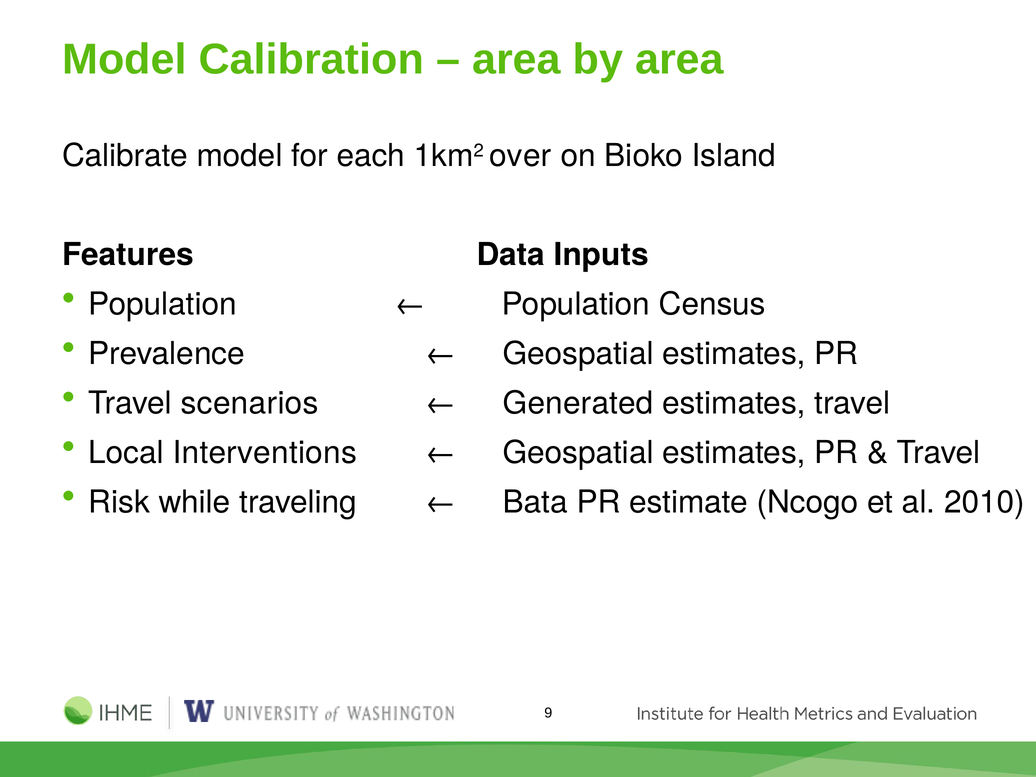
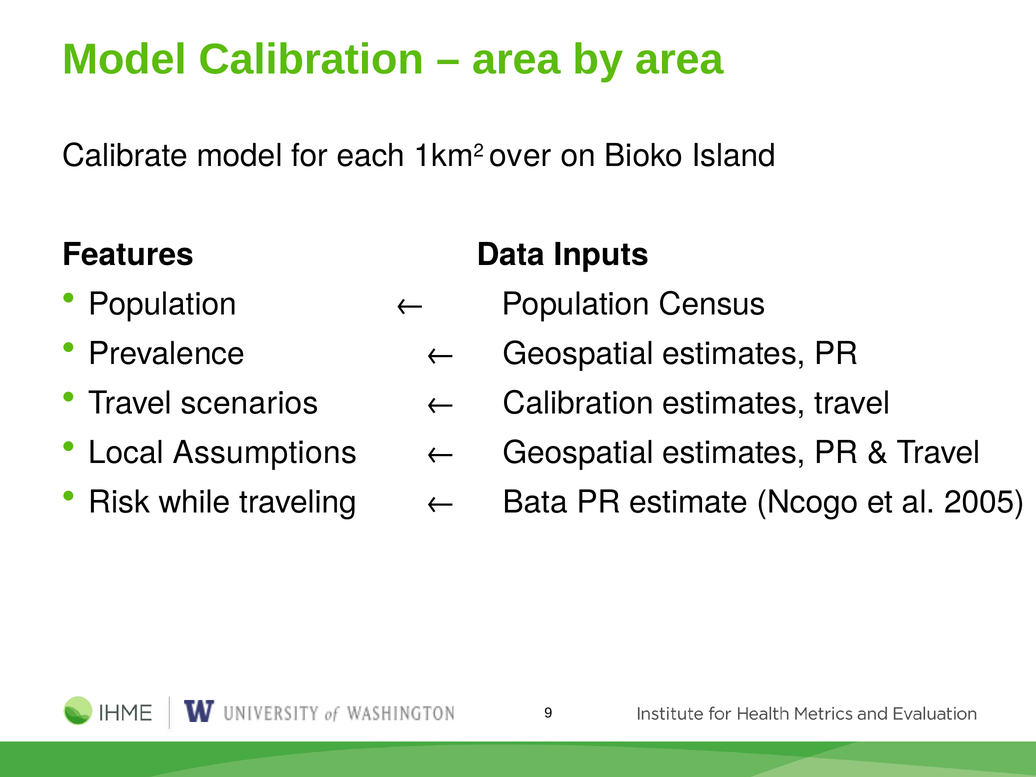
Generated: Generated -> Calibration (578, 403)
Interventions: Interventions -> Assumptions (265, 453)
2010: 2010 -> 2005 (984, 502)
